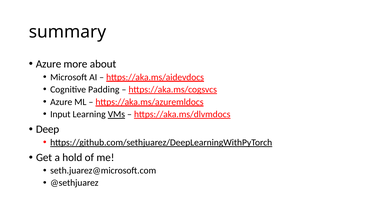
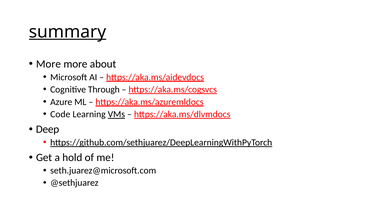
summary underline: none -> present (68, 32)
Azure: Azure -> More (48, 64)
Padding: Padding -> Through (104, 90)
Input: Input -> Code (60, 114)
